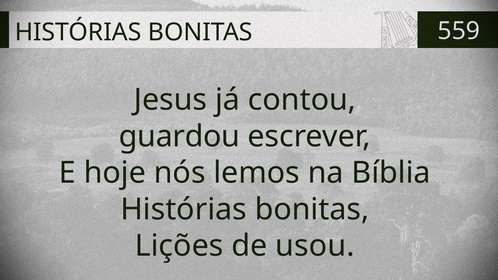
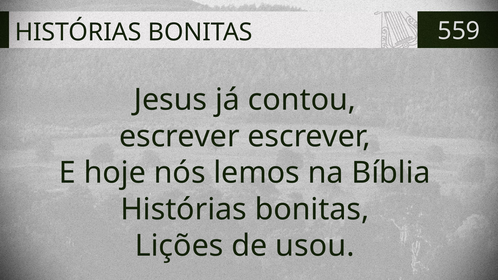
guardou: guardou -> escrever (179, 136)
